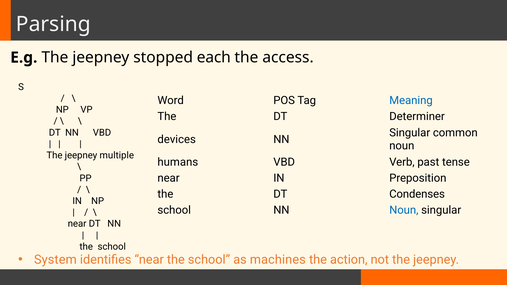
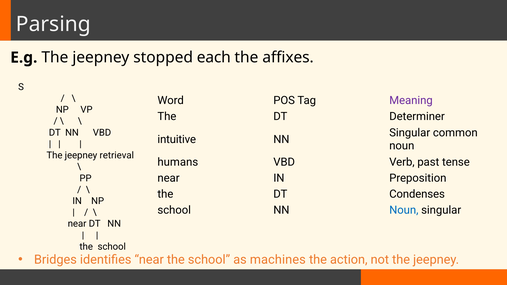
access: access -> affixes (288, 58)
Meaning colour: blue -> purple (411, 100)
devices: devices -> intuitive (177, 139)
multiple: multiple -> retrieval (117, 155)
System: System -> Bridges (55, 260)
